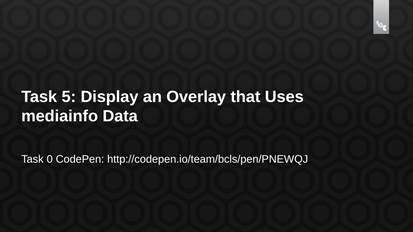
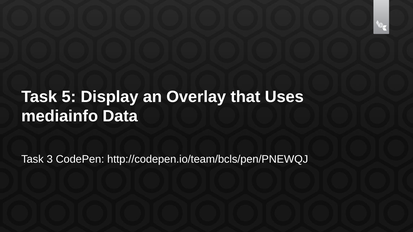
0: 0 -> 3 (50, 160)
